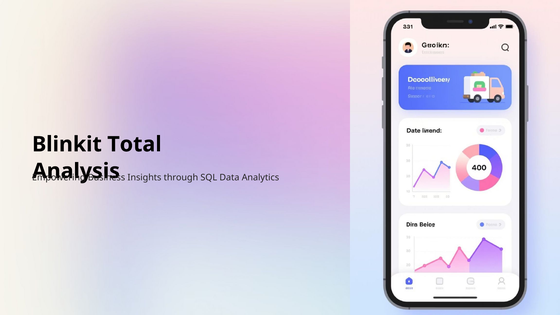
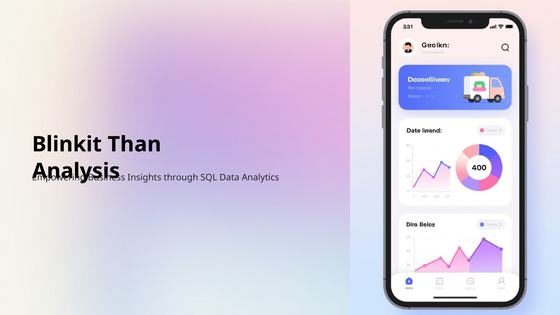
Total: Total -> Than (134, 144)
